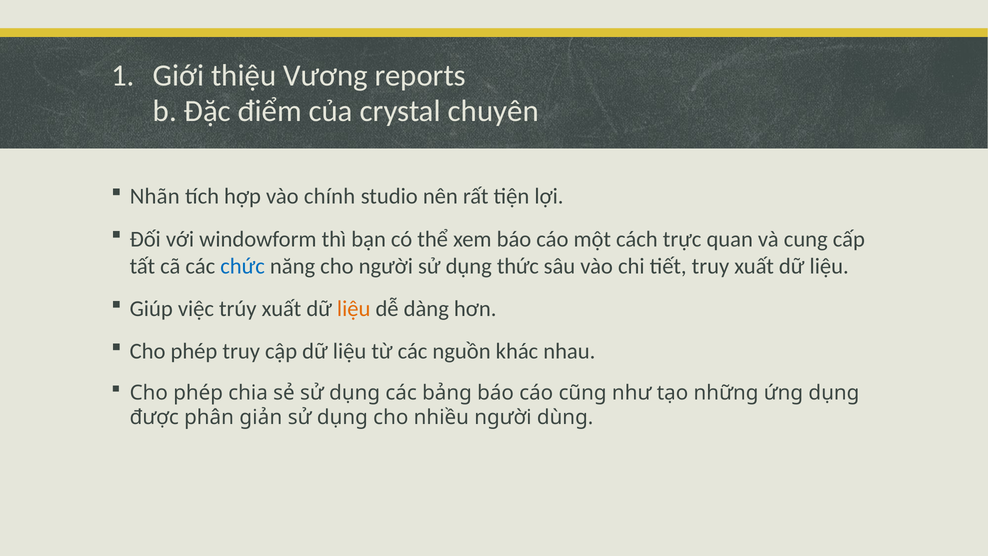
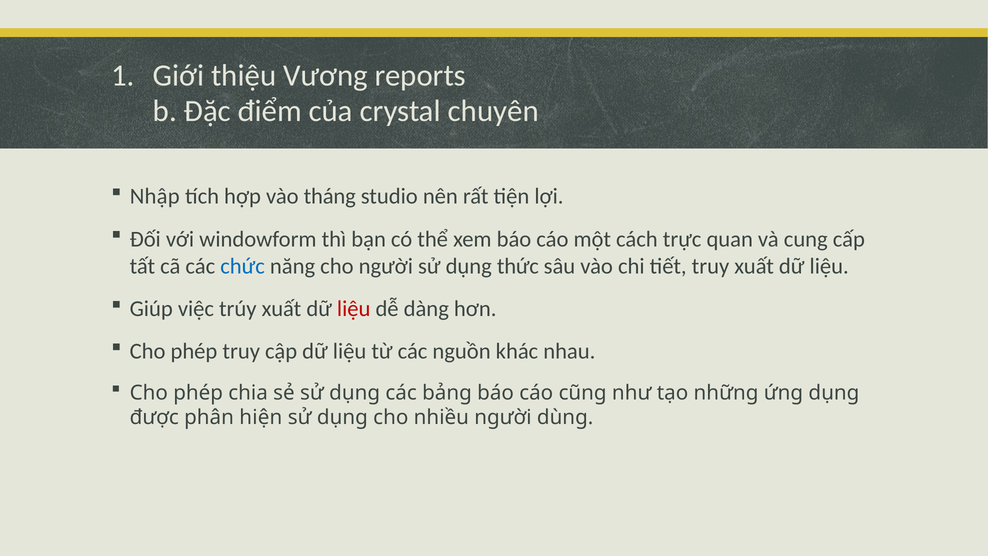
Nhãn: Nhãn -> Nhập (155, 196)
chính: chính -> tháng (330, 196)
liệu colour: orange -> red (354, 309)
giản: giản -> hiện (261, 417)
